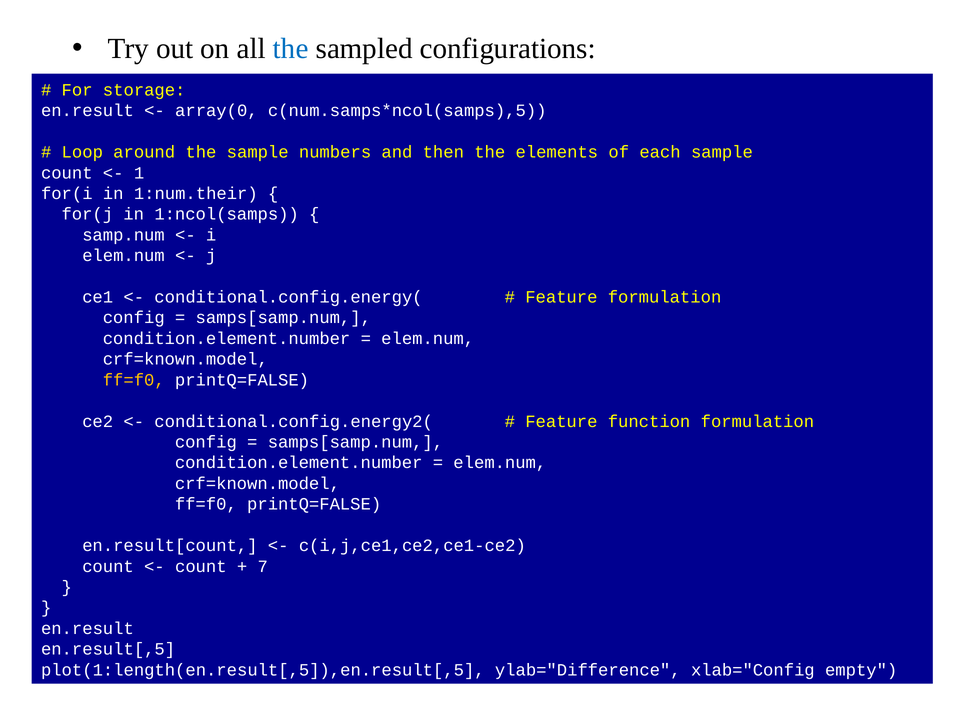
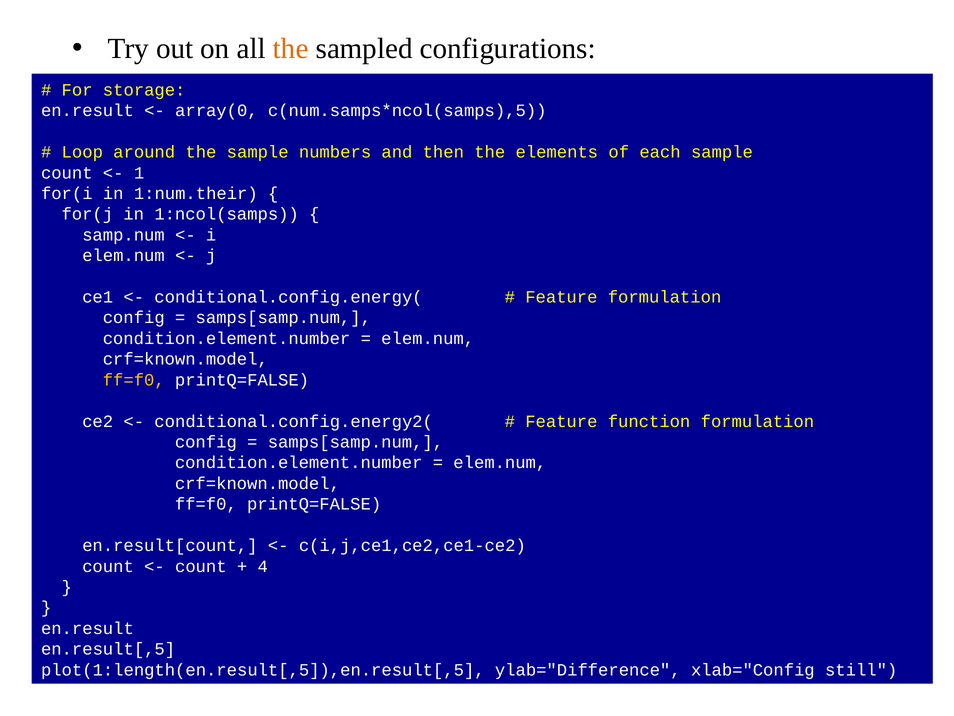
the colour: blue -> orange (291, 48)
7: 7 -> 4 (263, 566)
empty: empty -> still (861, 669)
